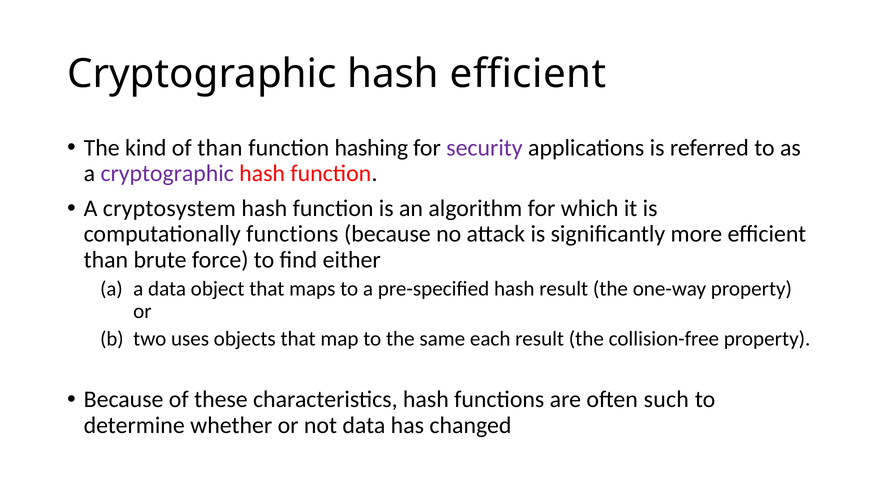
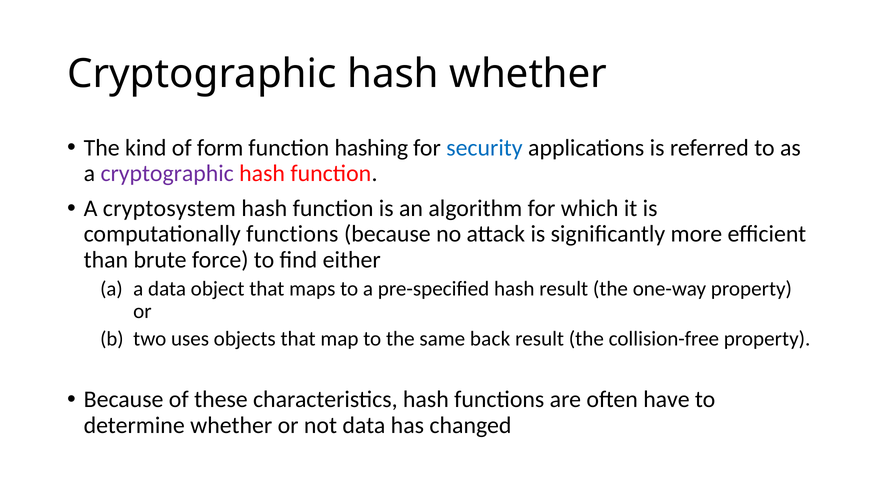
hash efficient: efficient -> whether (528, 74)
of than: than -> form (220, 148)
security colour: purple -> blue (484, 148)
each: each -> back (490, 339)
such: such -> have (666, 400)
